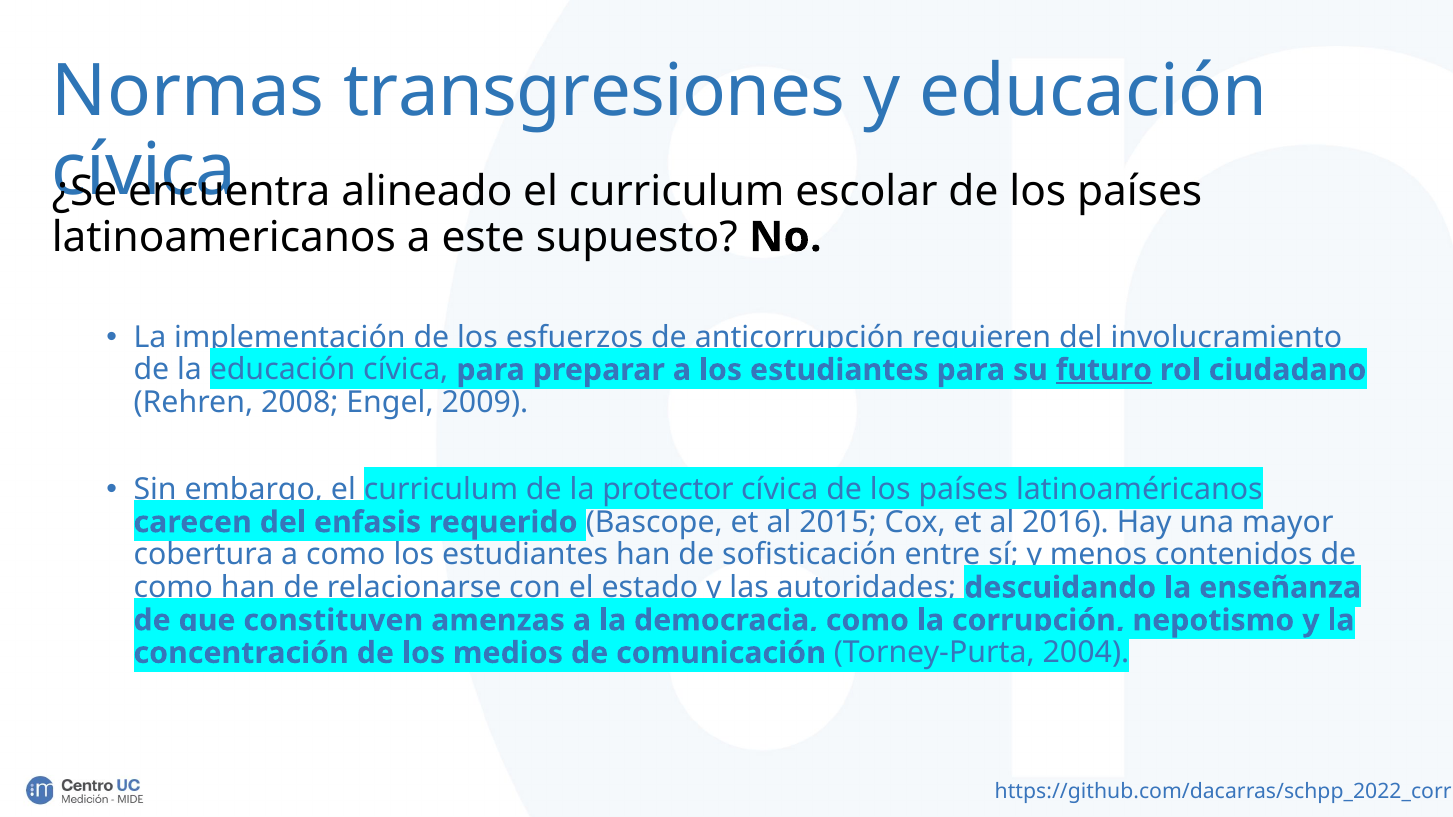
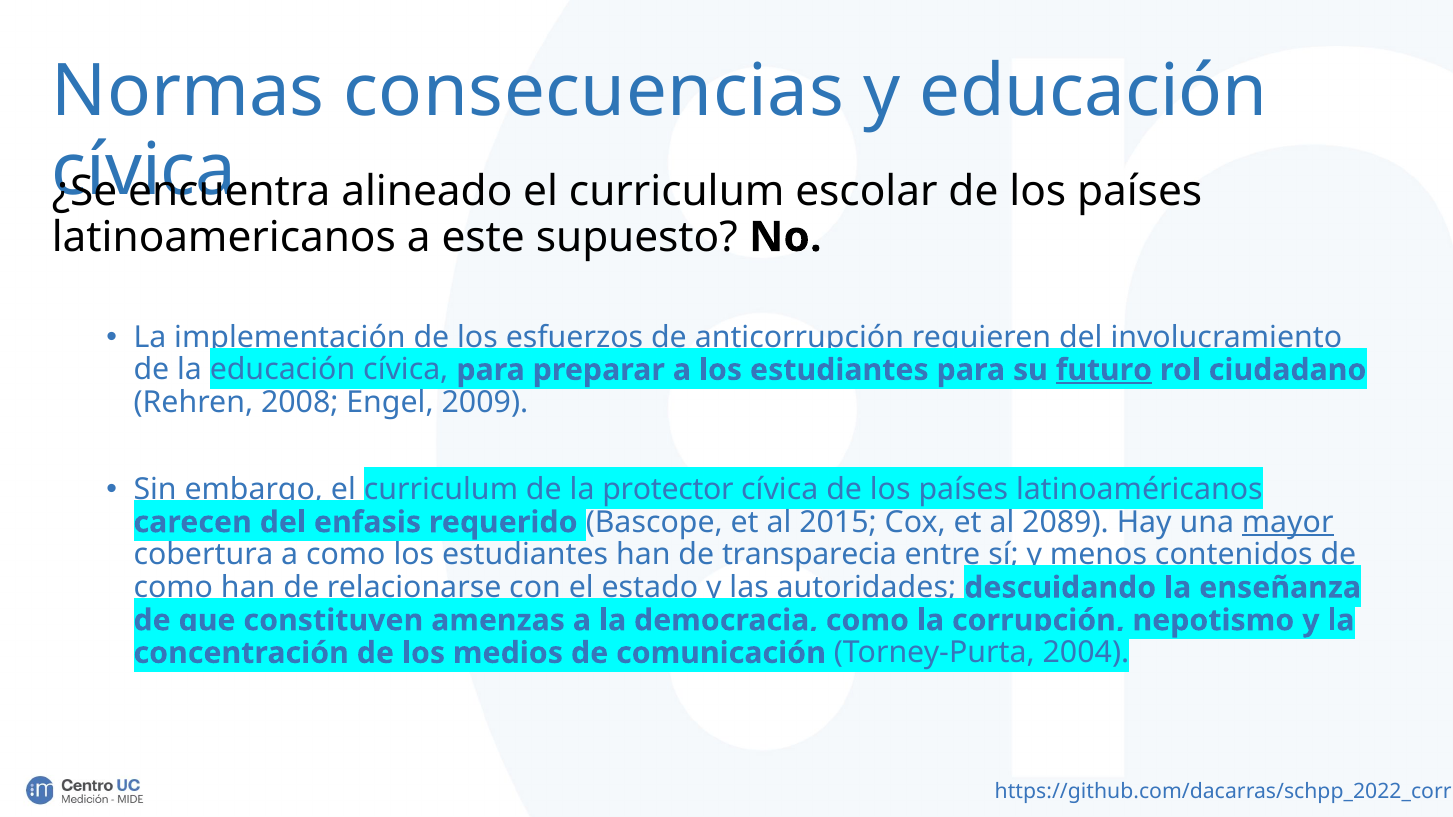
transgresiones: transgresiones -> consecuencias (594, 92)
2016: 2016 -> 2089 (1066, 522)
mayor underline: none -> present (1288, 522)
sofisticación: sofisticación -> transparecia (809, 555)
